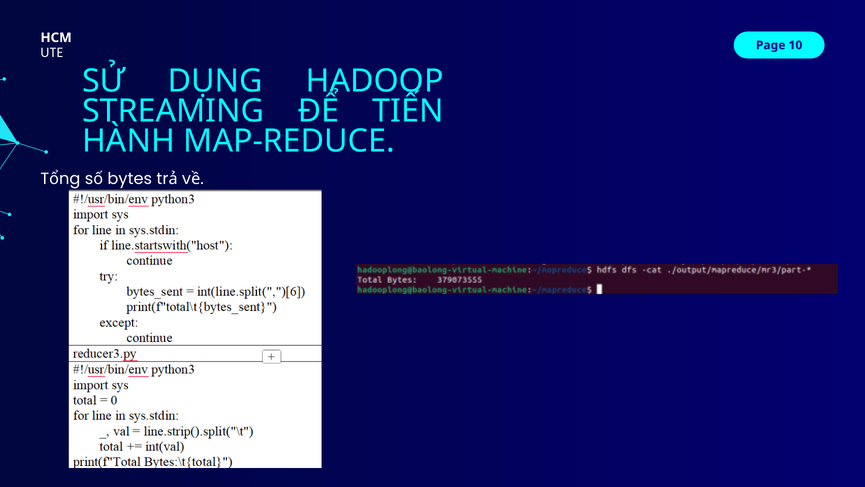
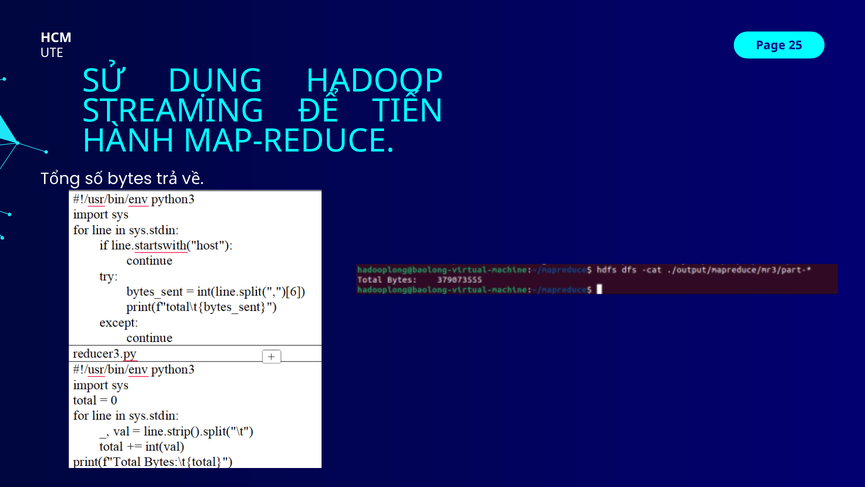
10: 10 -> 25 (795, 45)
